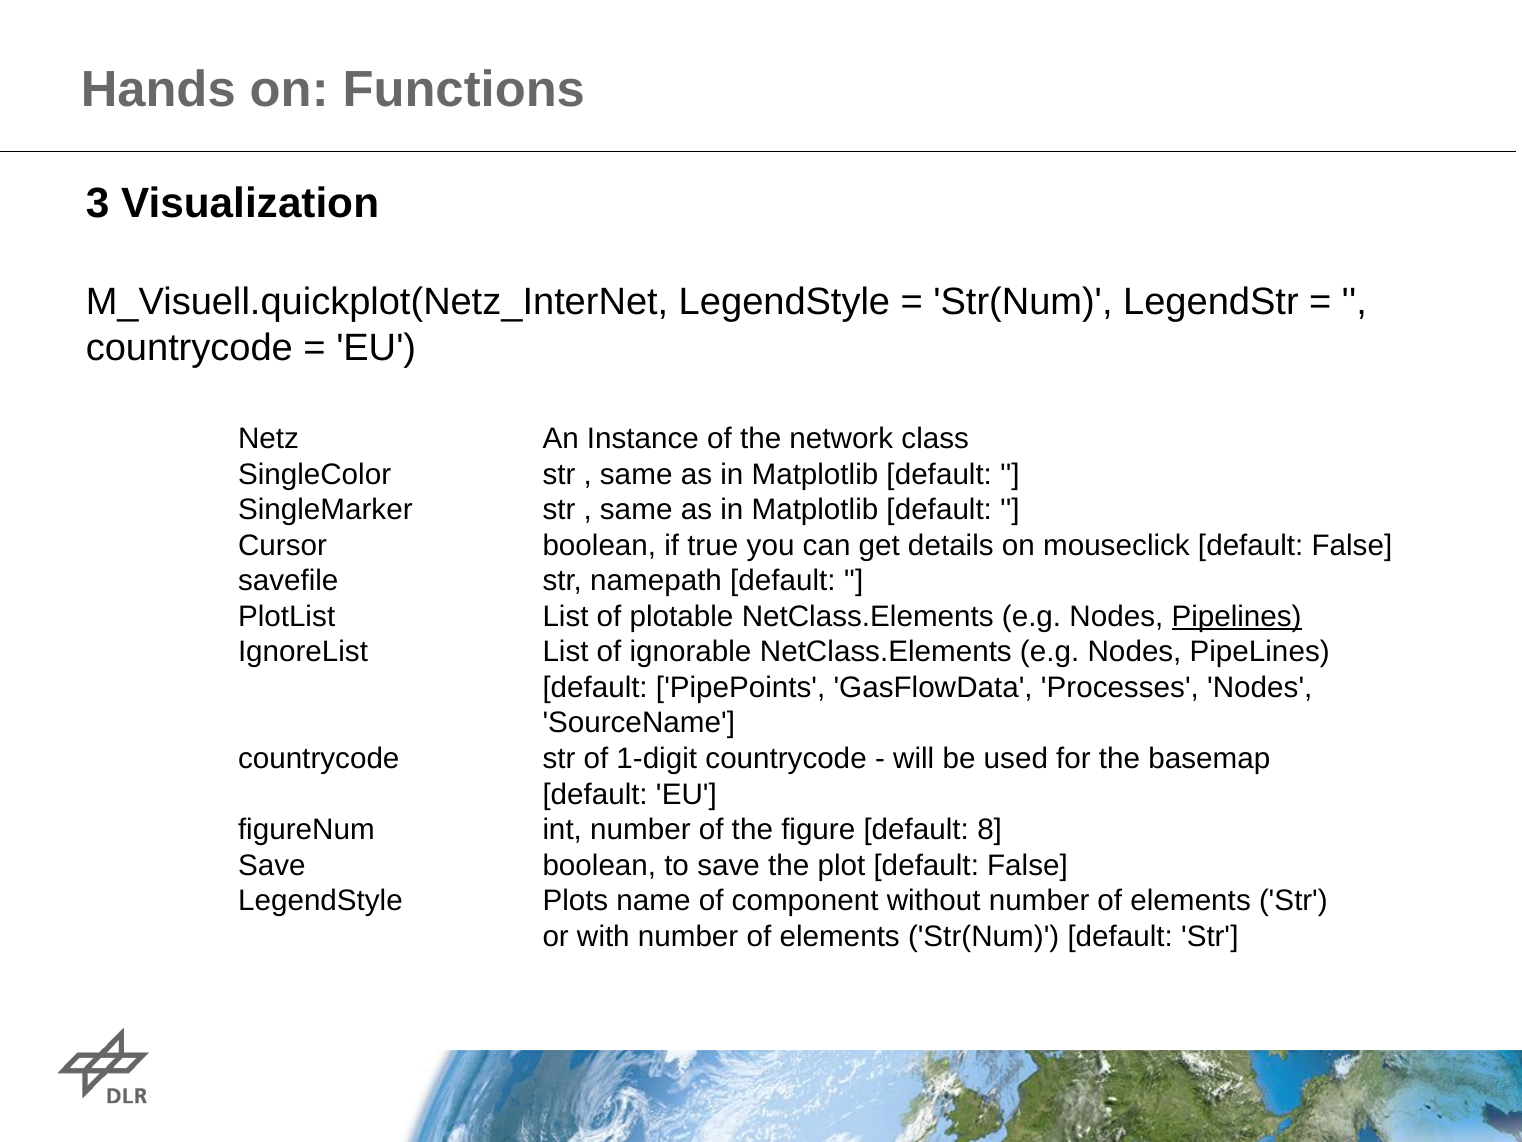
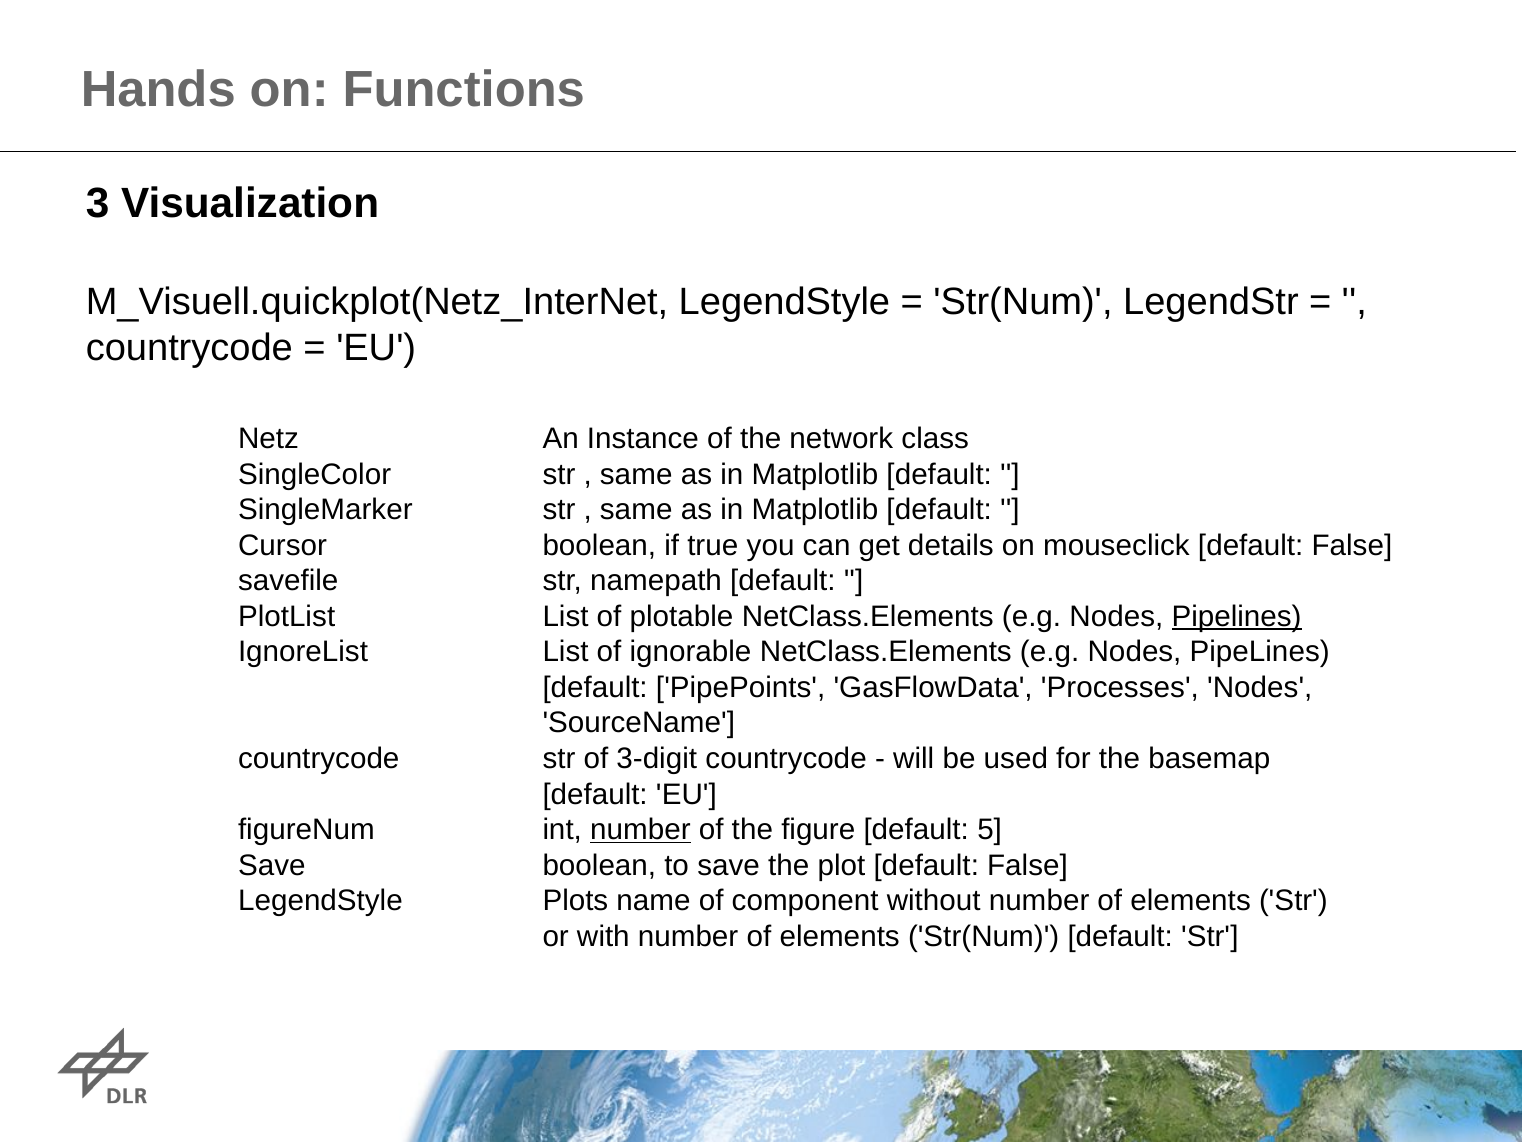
1-digit: 1-digit -> 3-digit (657, 758)
number underline: none -> present (640, 829)
8: 8 -> 5 (990, 829)
